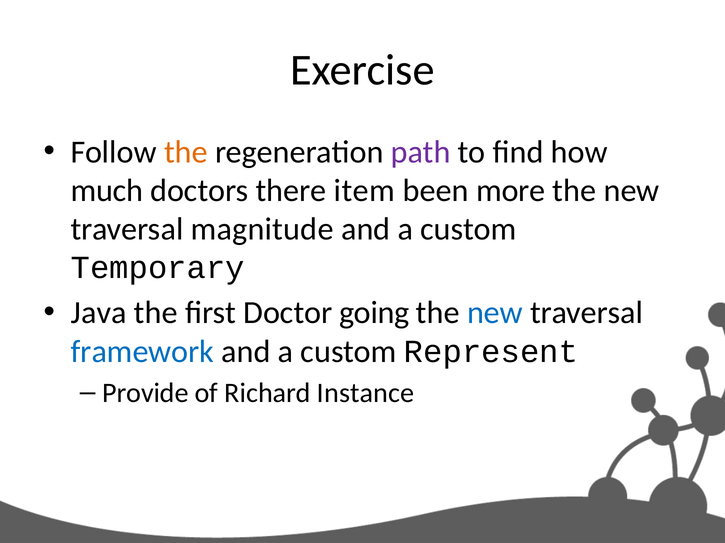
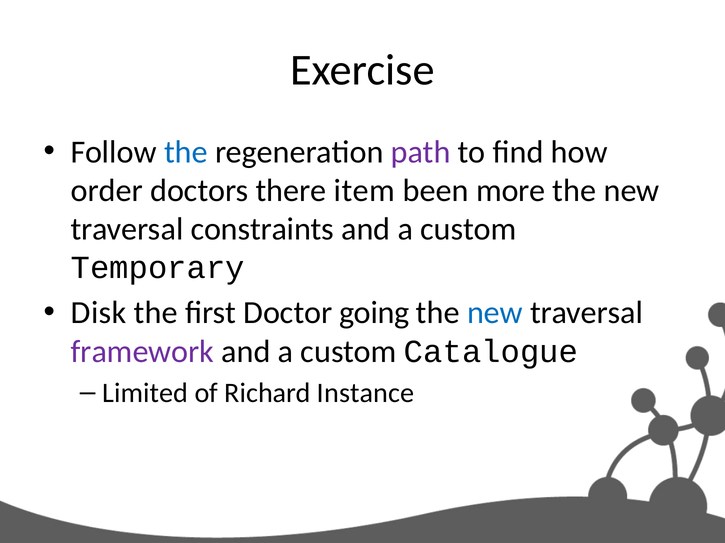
the colour: orange -> blue (186, 152)
much: much -> order (107, 191)
magnitude: magnitude -> constraints (262, 229)
Java: Java -> Disk (99, 313)
framework colour: blue -> purple (142, 352)
Represent: Represent -> Catalogue (491, 352)
Provide: Provide -> Limited (145, 394)
